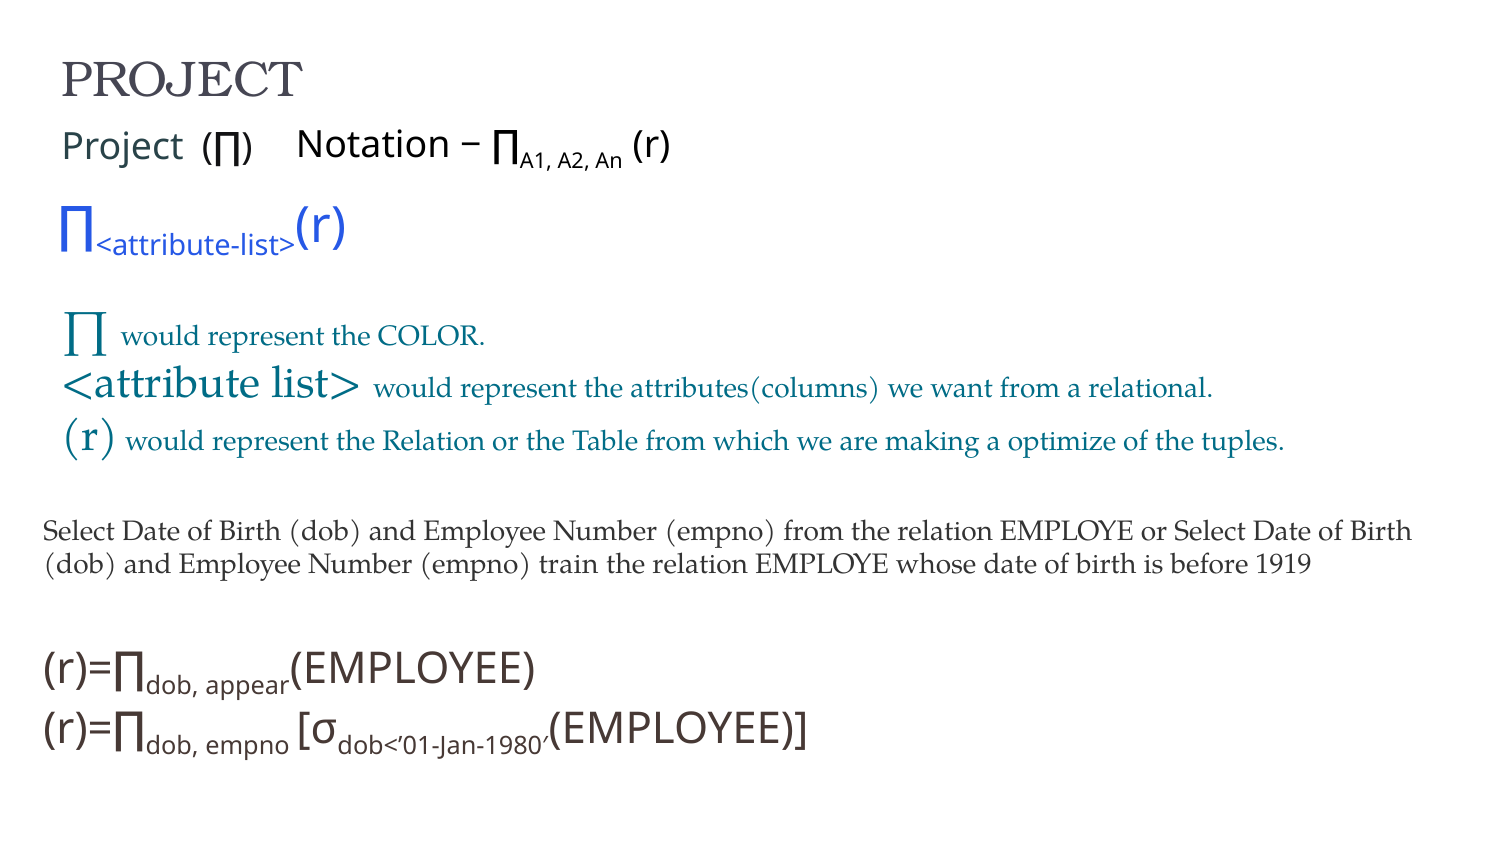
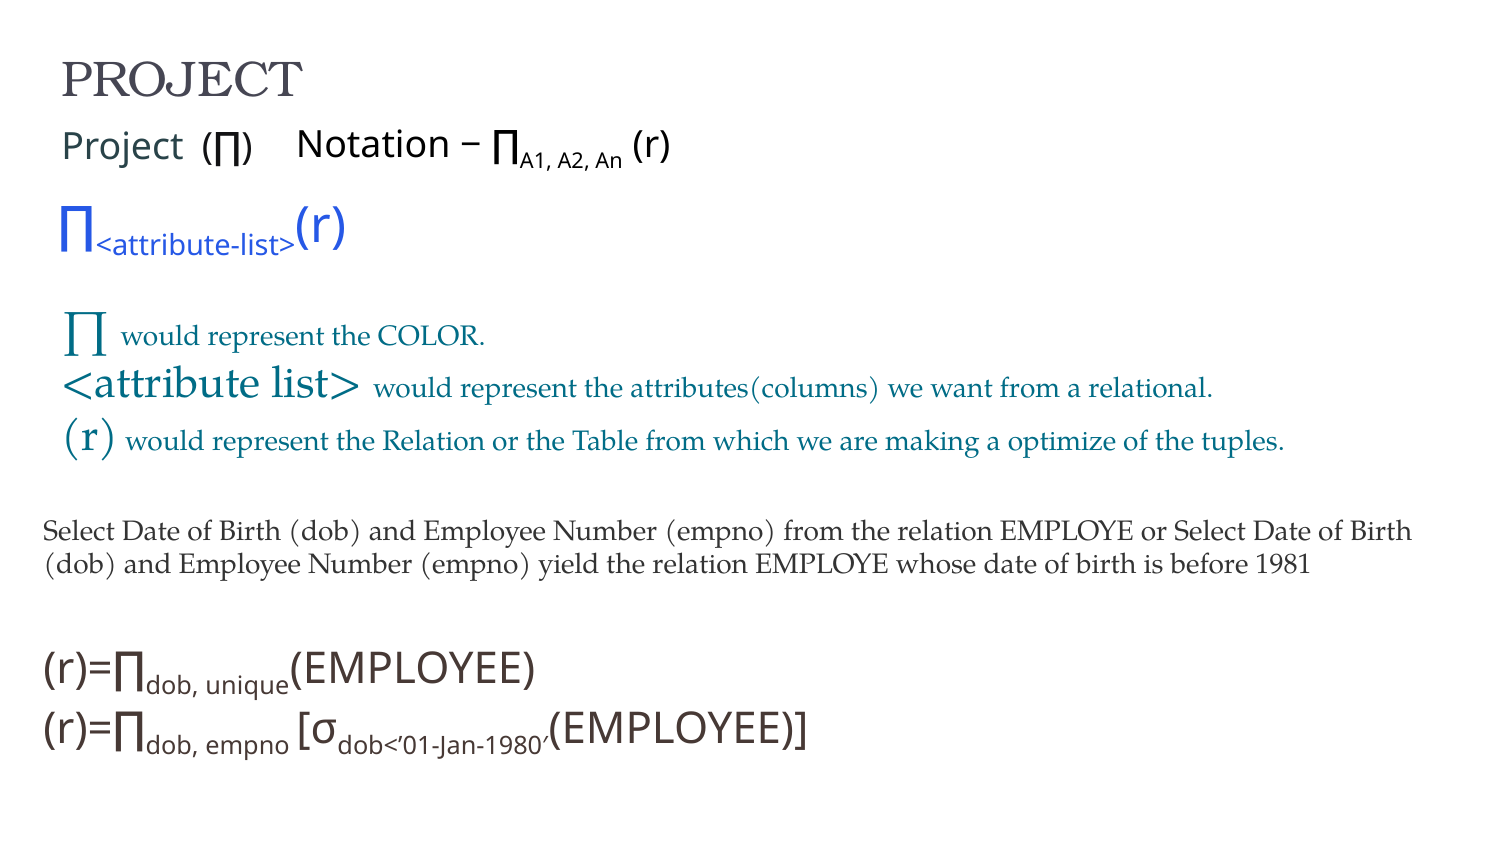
train: train -> yield (569, 564)
1919: 1919 -> 1981 (1284, 564)
appear: appear -> unique (247, 686)
